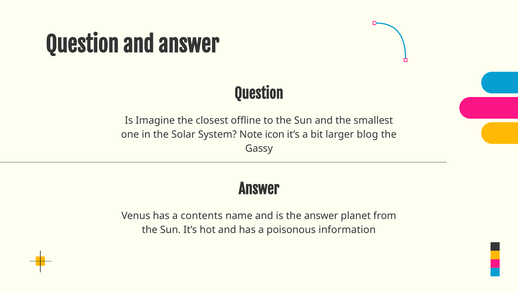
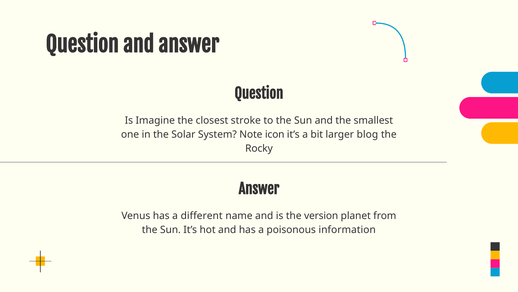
offline: offline -> stroke (246, 120)
Gassy: Gassy -> Rocky (259, 148)
contents: contents -> different (202, 215)
the answer: answer -> version (321, 215)
